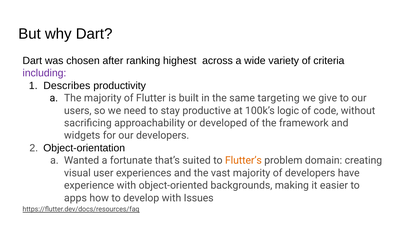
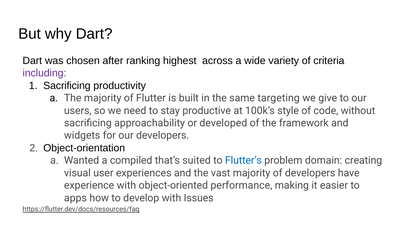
Describes: Describes -> Sacrificing (67, 85)
logic: logic -> style (288, 110)
fortunate: fortunate -> compiled (131, 160)
Flutter’s colour: orange -> blue (243, 160)
backgrounds: backgrounds -> performance (241, 185)
